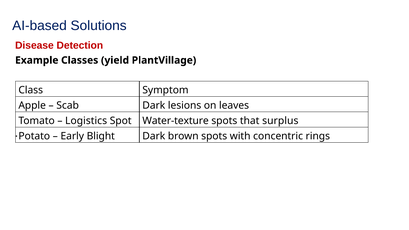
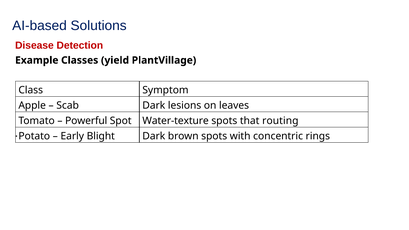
Logistics: Logistics -> Powerful (86, 121)
surplus: surplus -> routing (280, 121)
